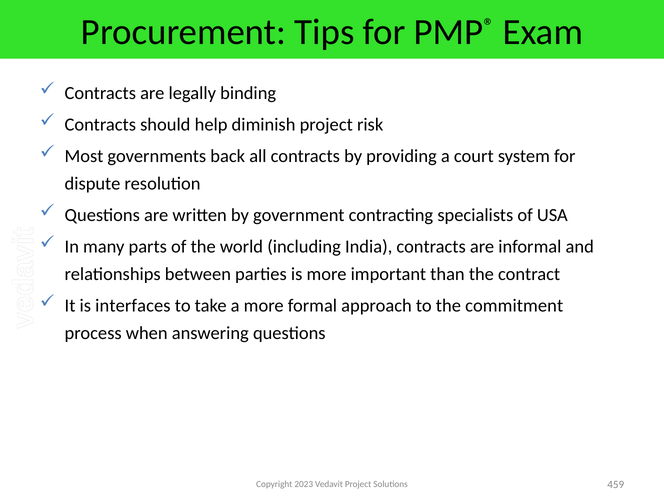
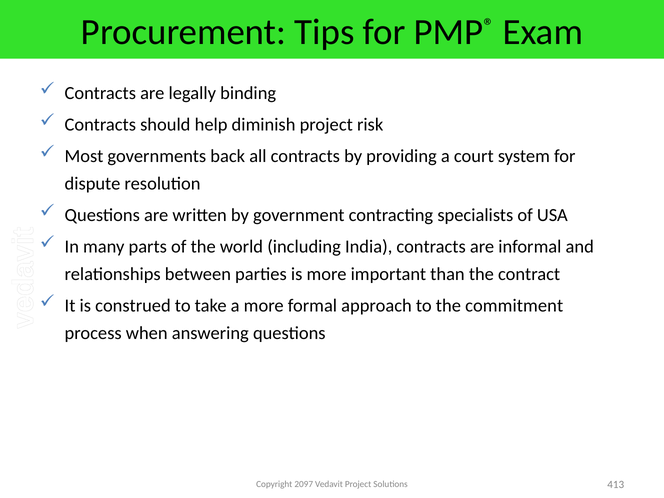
interfaces: interfaces -> construed (133, 306)
2023: 2023 -> 2097 (304, 484)
459: 459 -> 413 (616, 484)
